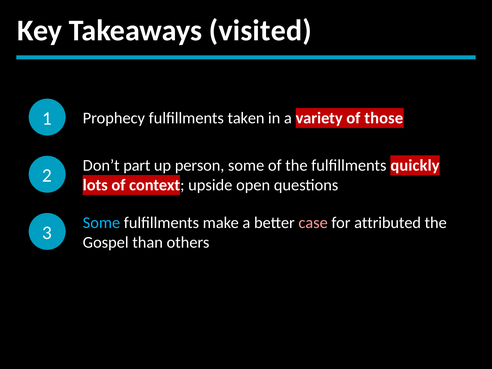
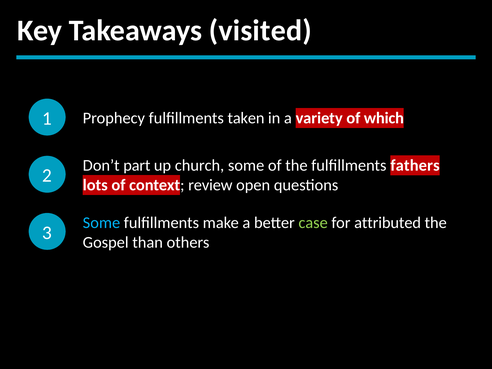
those: those -> which (384, 118)
person: person -> church (200, 166)
quickly: quickly -> fathers (415, 166)
upside: upside -> review (210, 185)
case colour: pink -> light green (313, 223)
